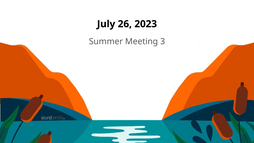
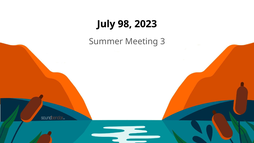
26: 26 -> 98 (125, 24)
